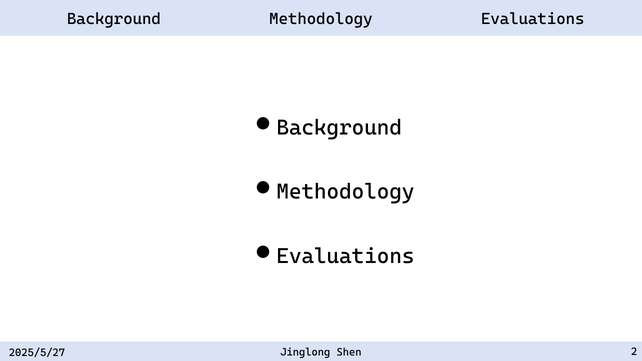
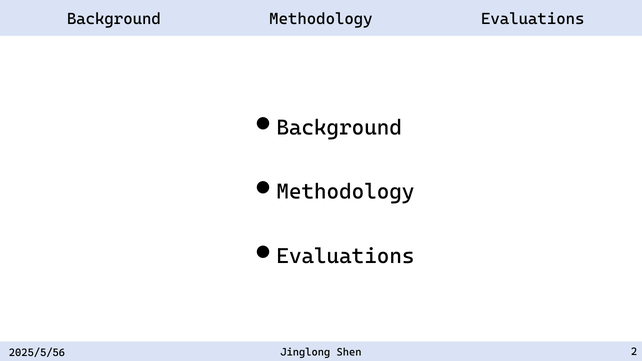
2025/5/27: 2025/5/27 -> 2025/5/56 (37, 353)
